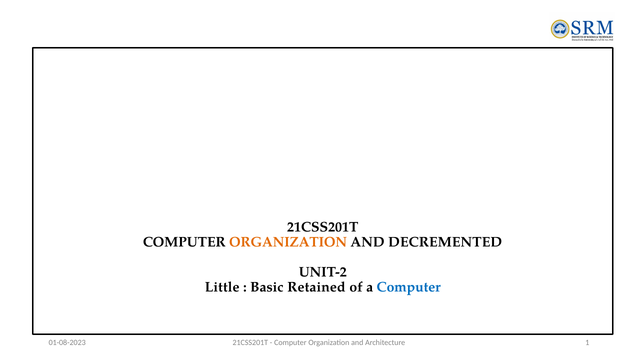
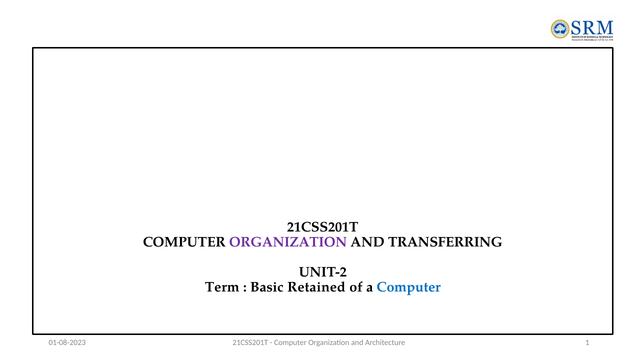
ORGANIZATION colour: orange -> purple (288, 242)
DECREMENTED: DECREMENTED -> TRANSFERRING (445, 242)
Little: Little -> Term (222, 287)
